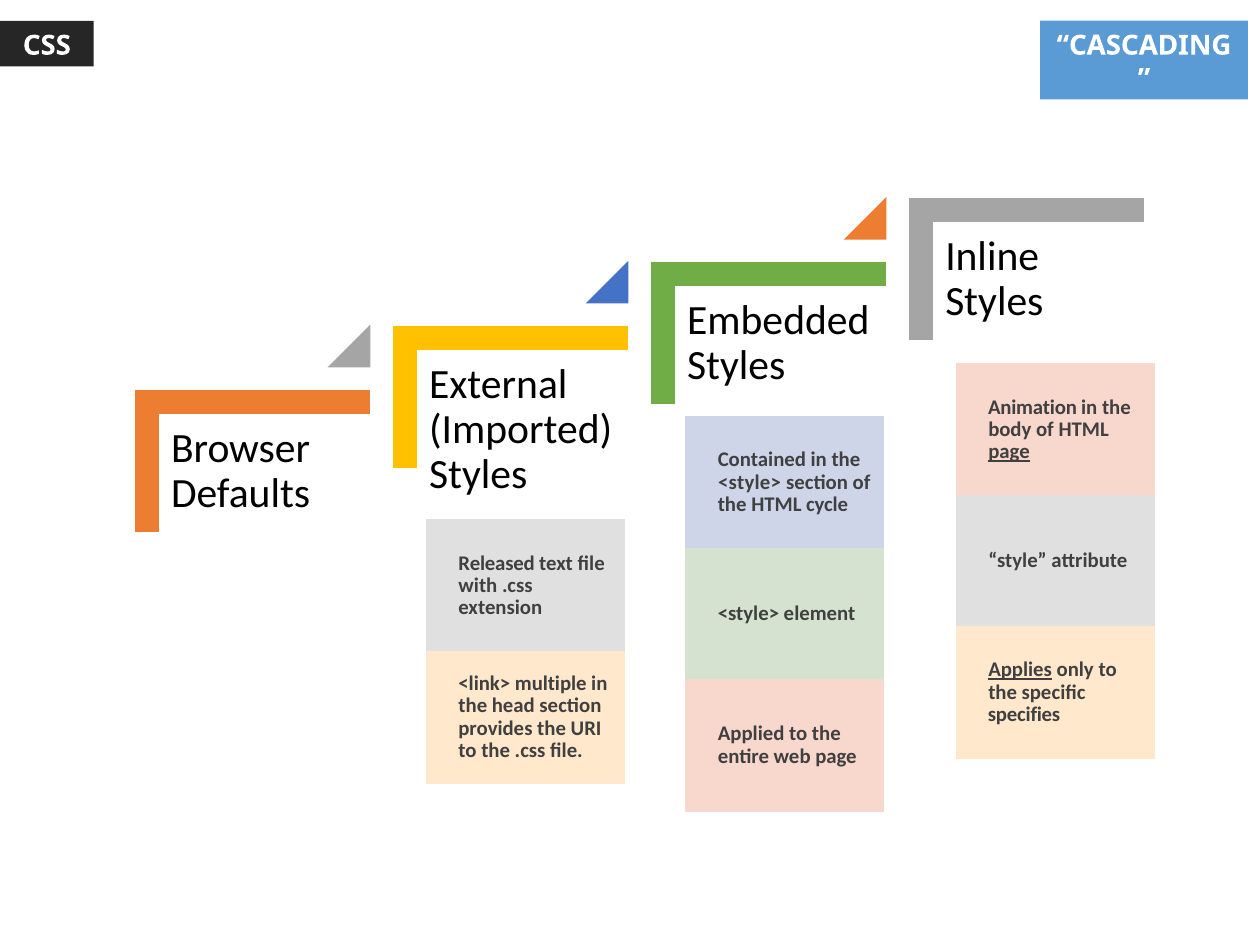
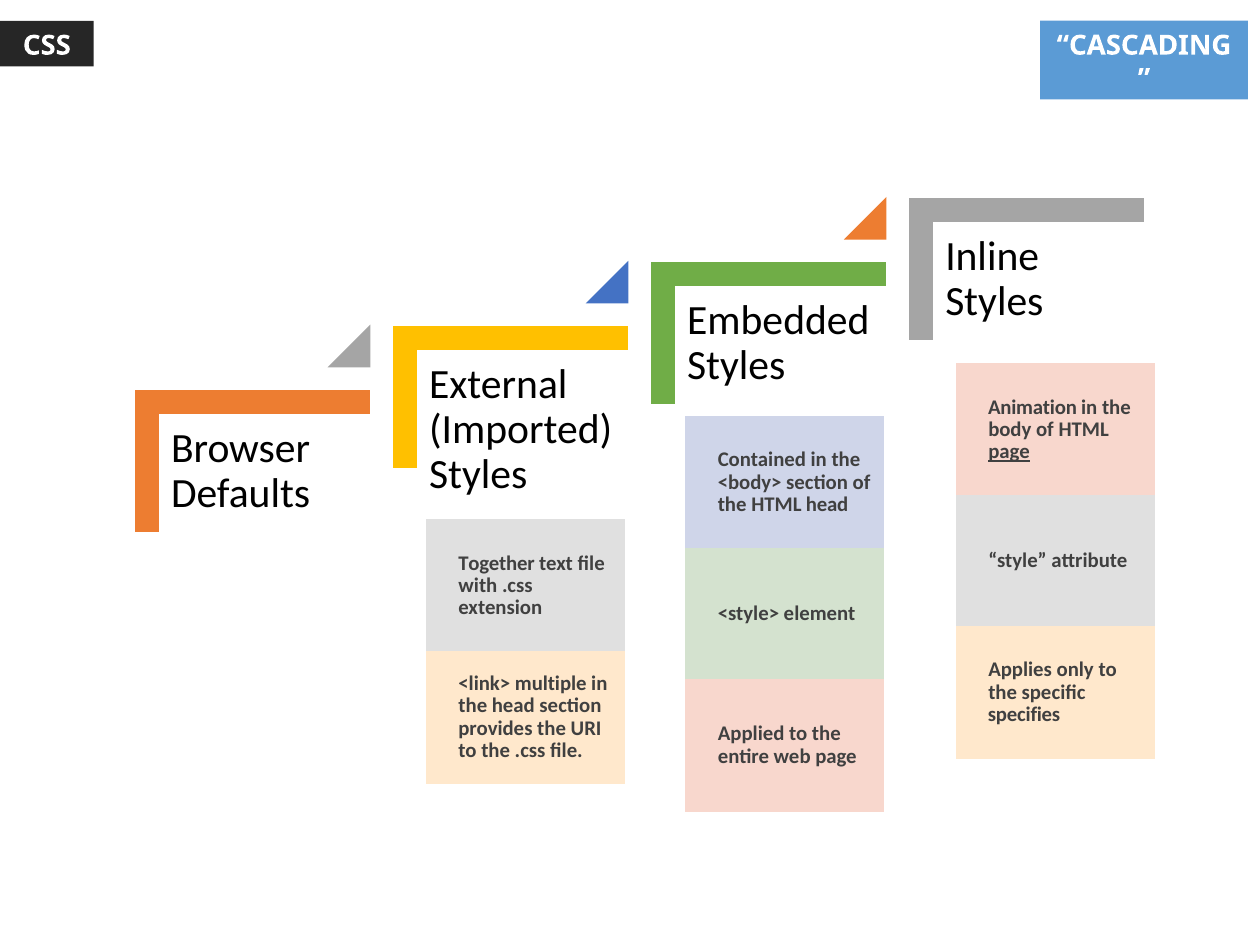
<style>: <style> -> <body> (750, 483)
HTML cycle: cycle -> head (827, 505)
Released: Released -> Together (497, 563)
Applies underline: present -> none (1020, 670)
